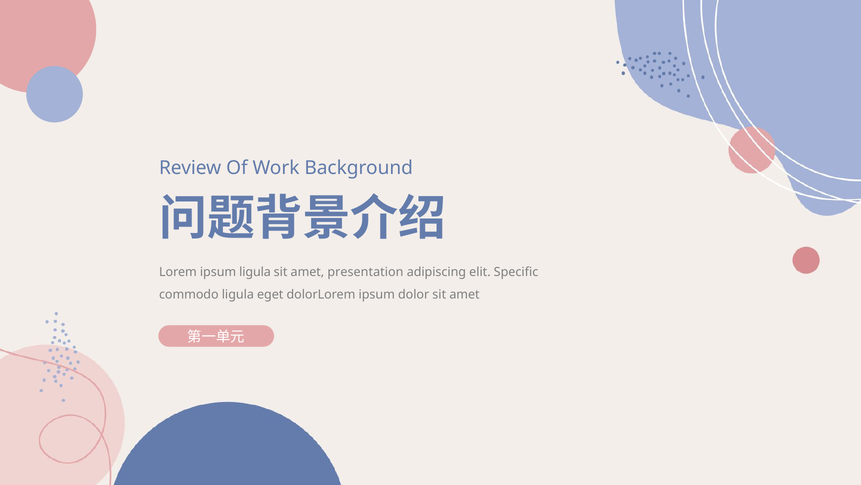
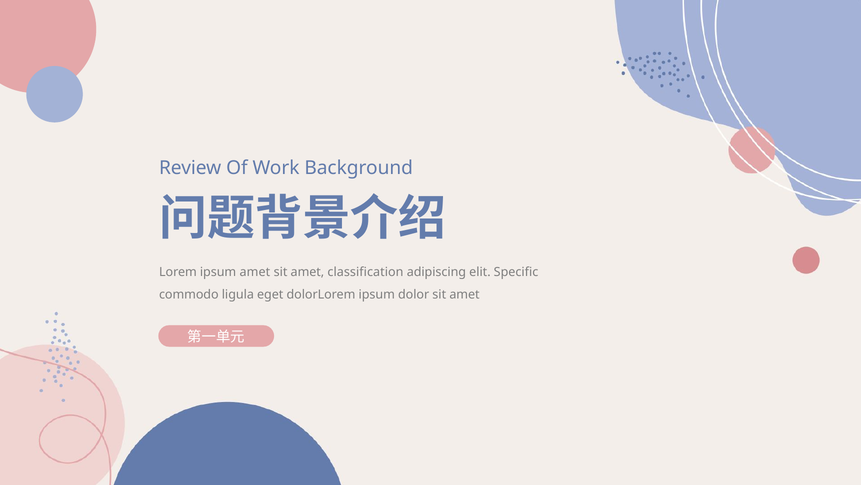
ipsum ligula: ligula -> amet (255, 272)
presentation: presentation -> classification (365, 272)
